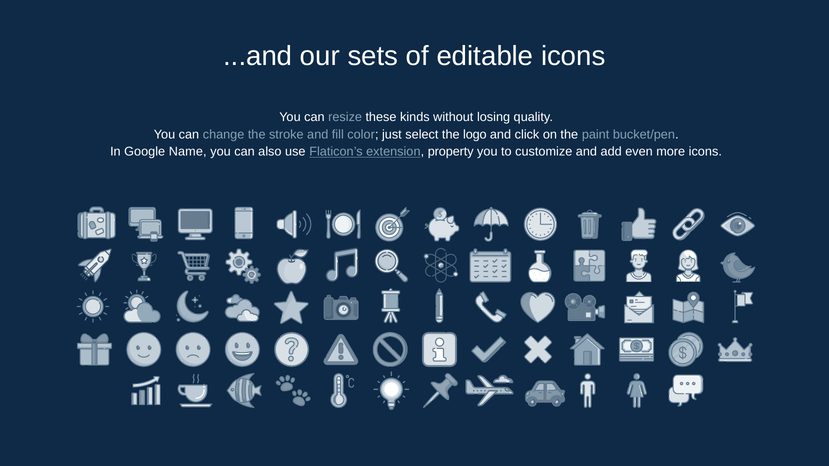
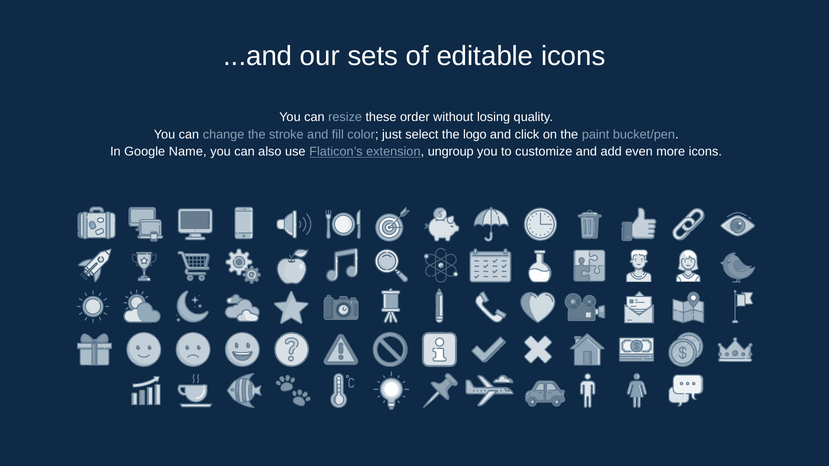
kinds: kinds -> order (415, 117)
property: property -> ungroup (451, 152)
